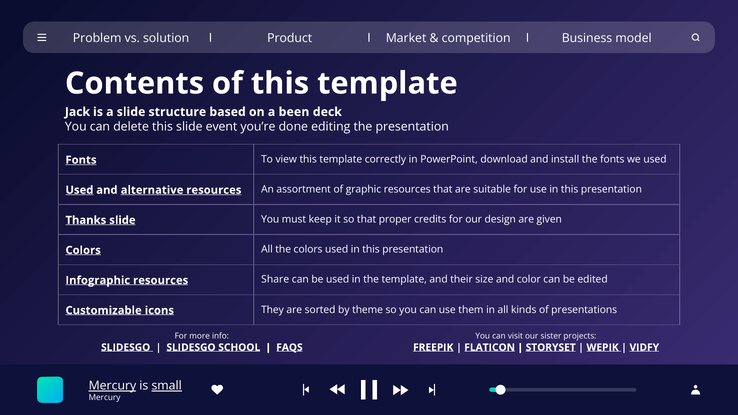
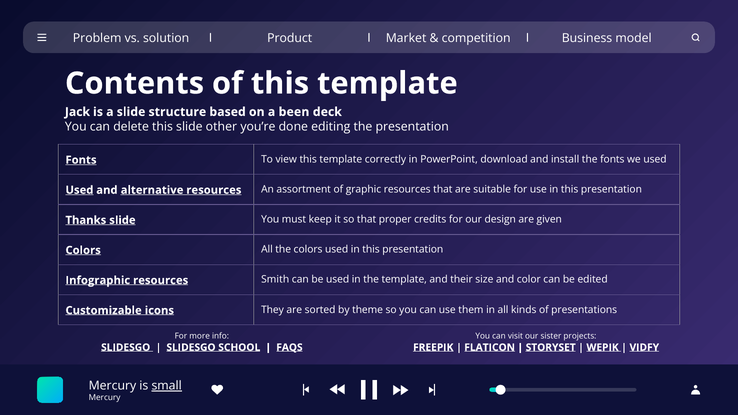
event: event -> other (221, 127)
Share: Share -> Smith (275, 280)
Mercury underline: present -> none (112, 386)
